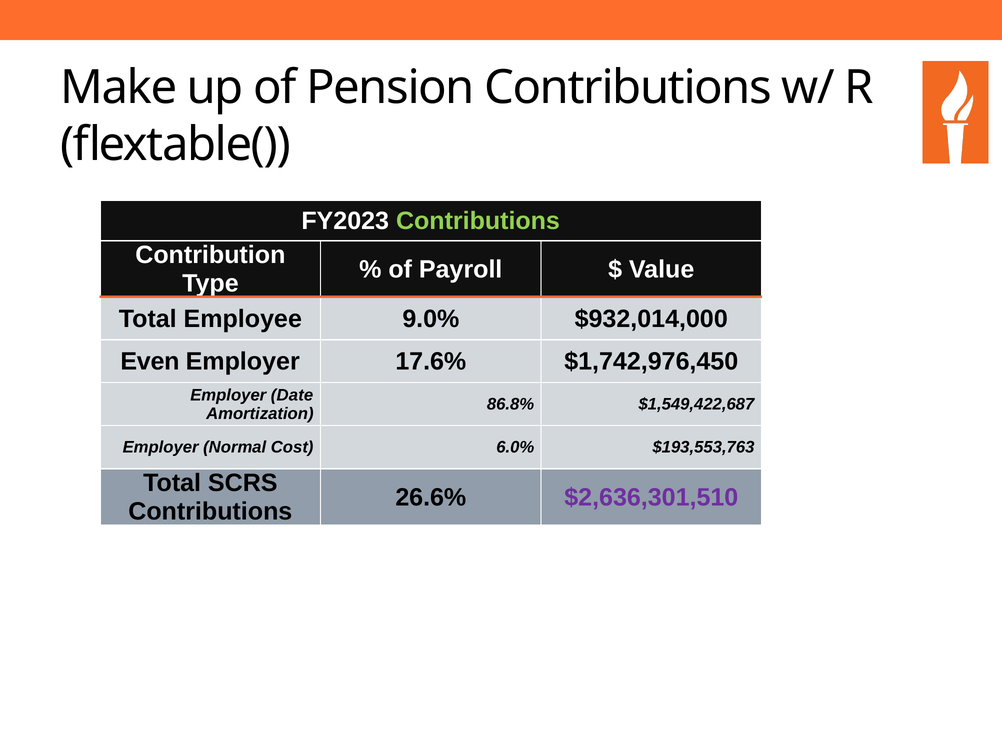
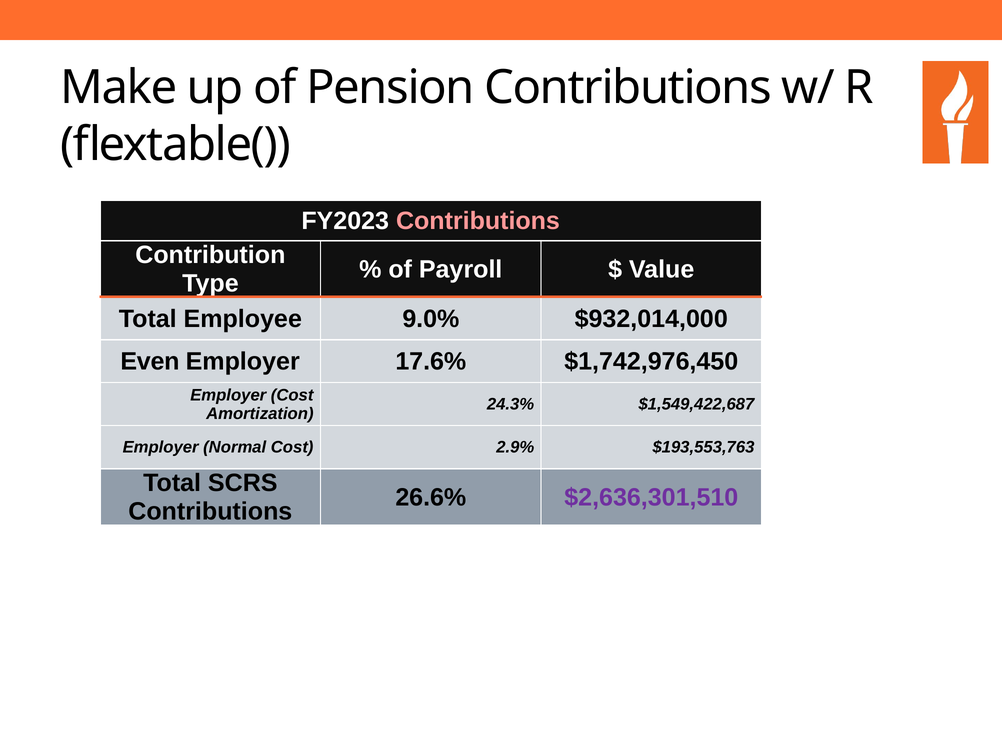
Contributions colour: light green -> pink (478, 221)
Employer Date: Date -> Cost (292, 395)
86.8%: 86.8% -> 24.3% (511, 404)
6.0%: 6.0% -> 2.9% (515, 447)
